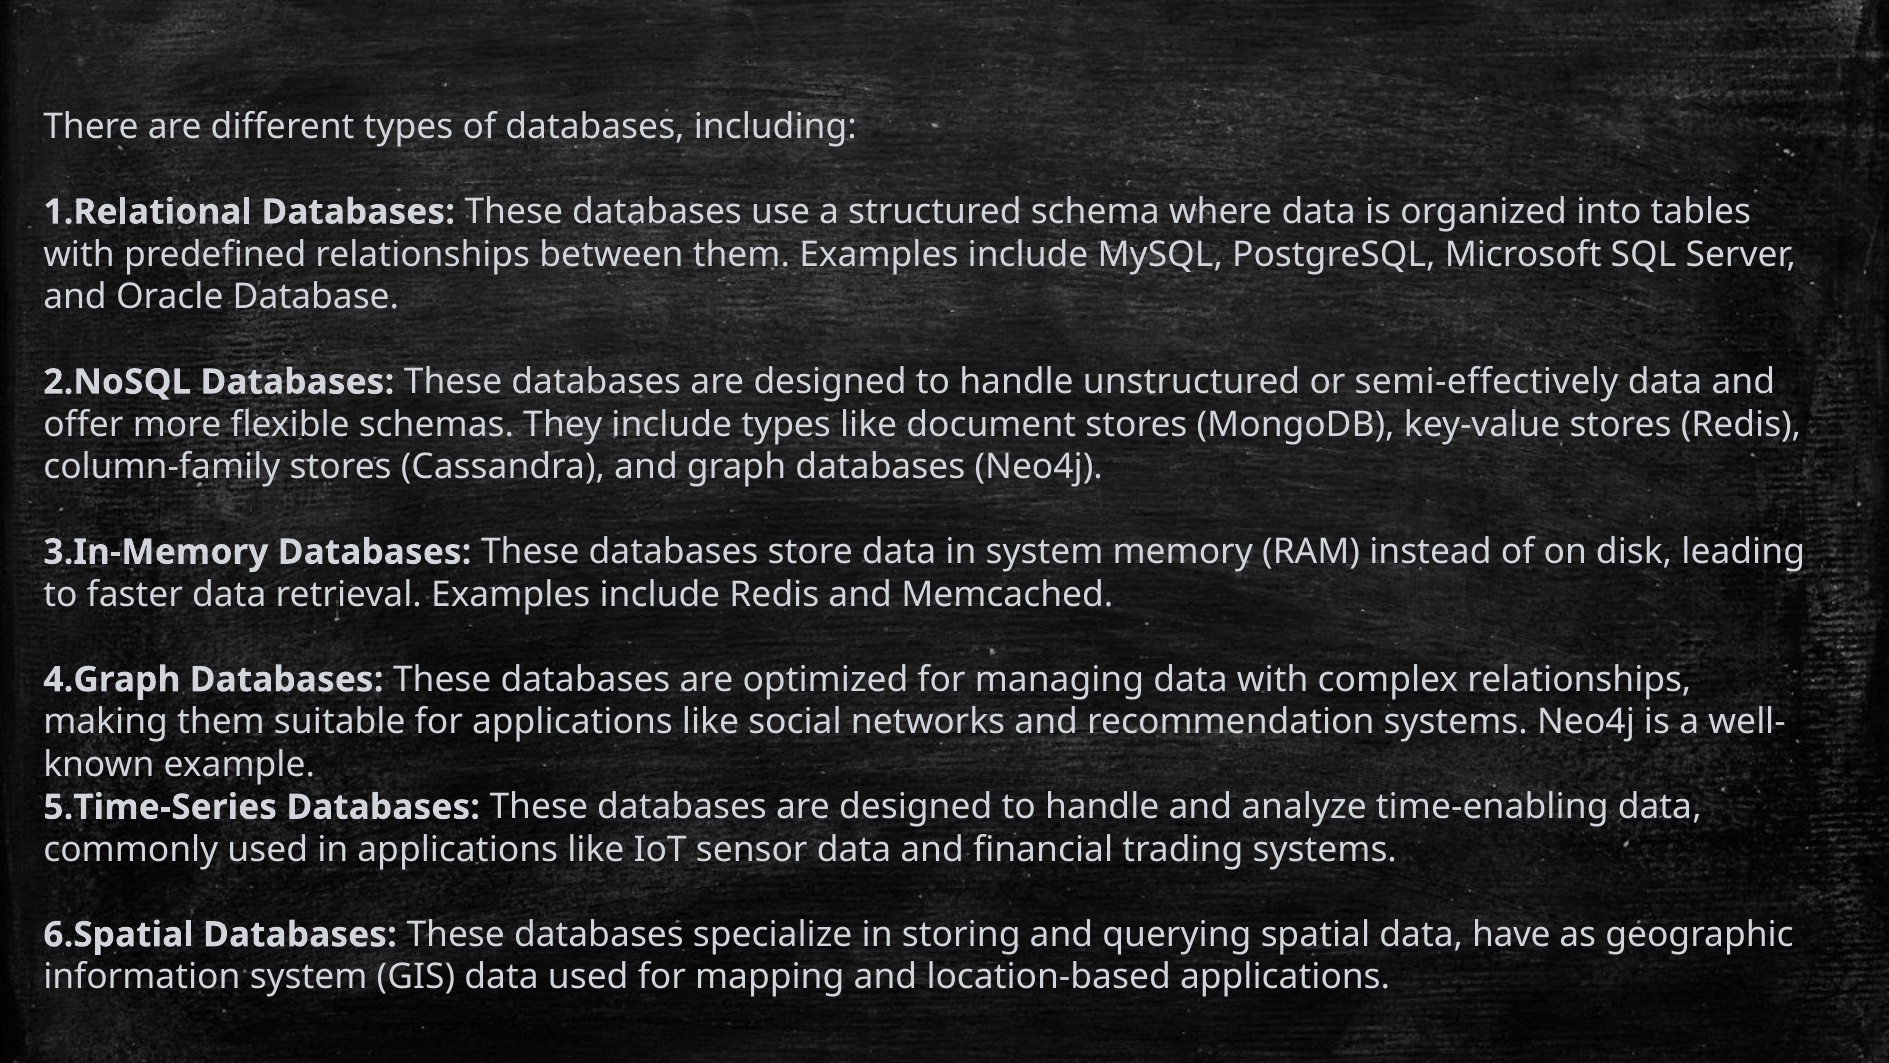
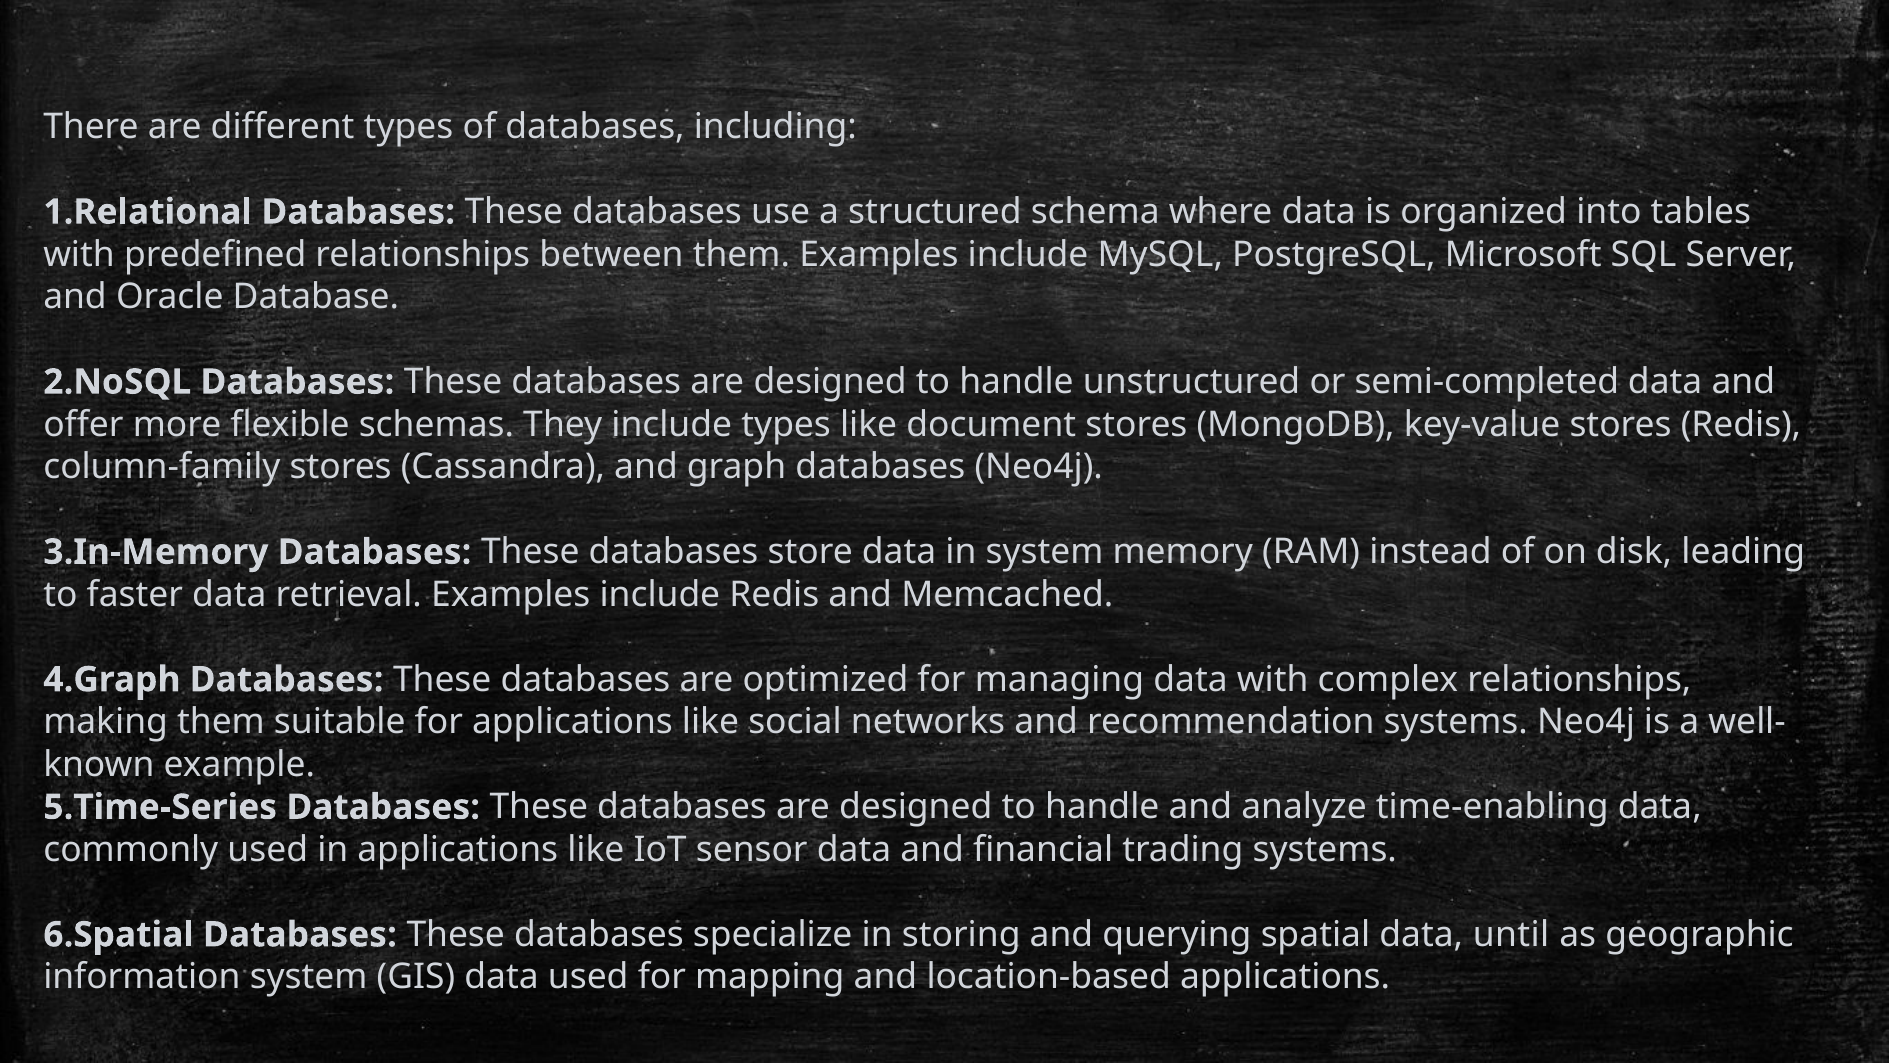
semi-effectively: semi-effectively -> semi-completed (1487, 382)
have: have -> until (1511, 935)
